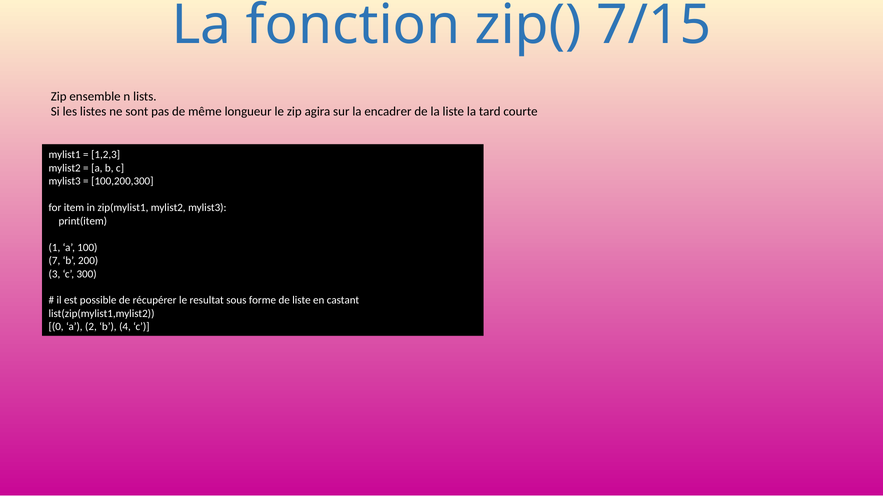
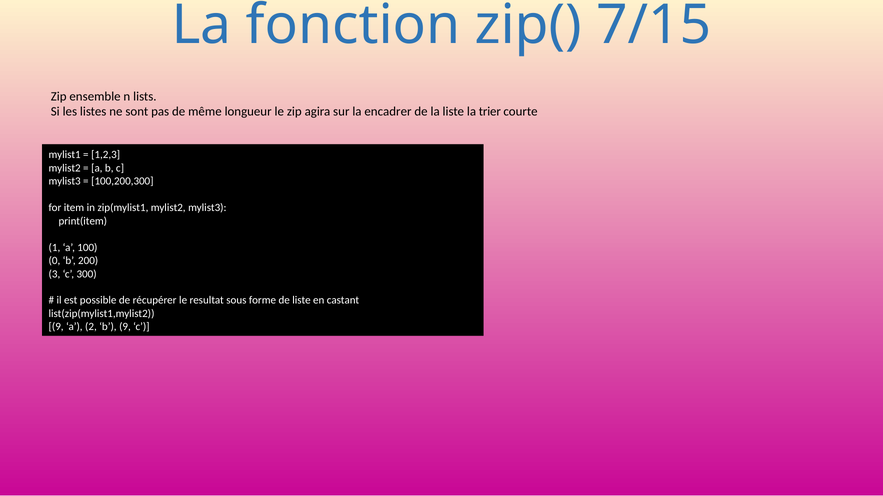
tard: tard -> trier (490, 112)
7: 7 -> 0 (54, 261)
0: 0 -> 9 (56, 327)
b 4: 4 -> 9 (125, 327)
